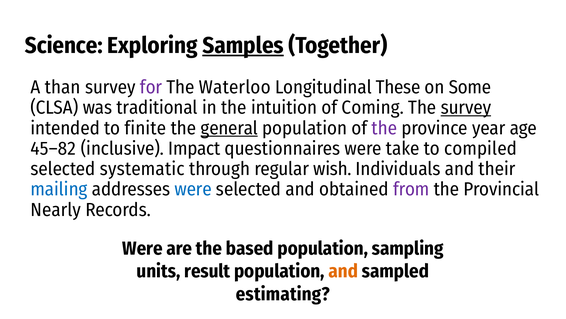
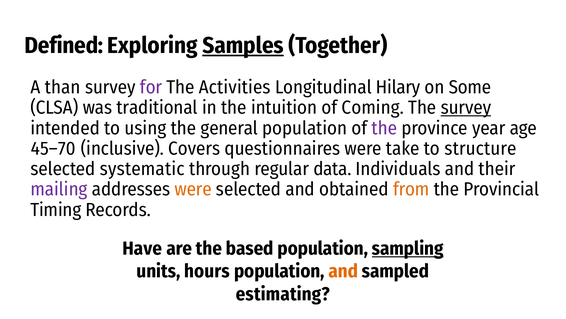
Science: Science -> Defined (64, 45)
Waterloo: Waterloo -> Activities (235, 87)
These: These -> Hilary (398, 87)
finite: finite -> using (145, 128)
general underline: present -> none (229, 128)
45–82: 45–82 -> 45–70 (53, 148)
Impact: Impact -> Covers (194, 148)
compiled: compiled -> structure (481, 148)
wish: wish -> data (332, 169)
mailing colour: blue -> purple (59, 189)
were colour: blue -> orange (193, 189)
from colour: purple -> orange (411, 189)
Nearly: Nearly -> Timing (56, 209)
Were: Were -> Have (142, 248)
sampling underline: none -> present (408, 248)
result: result -> hours (207, 271)
